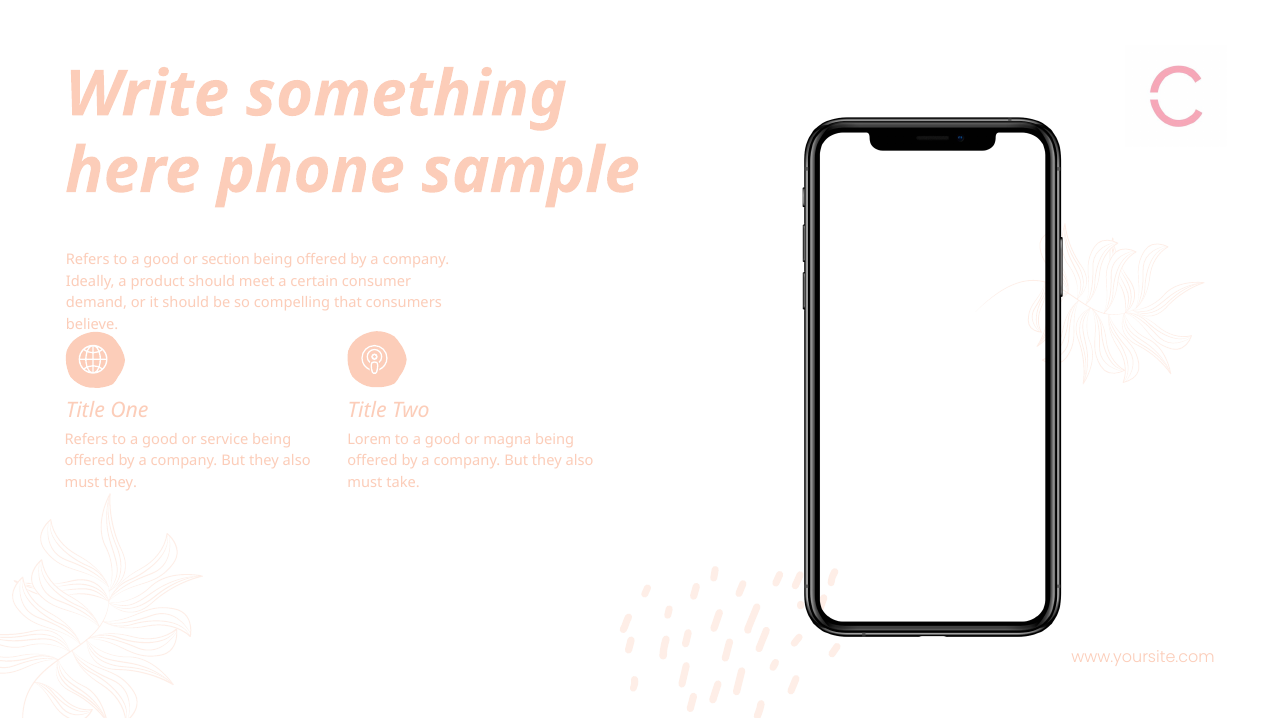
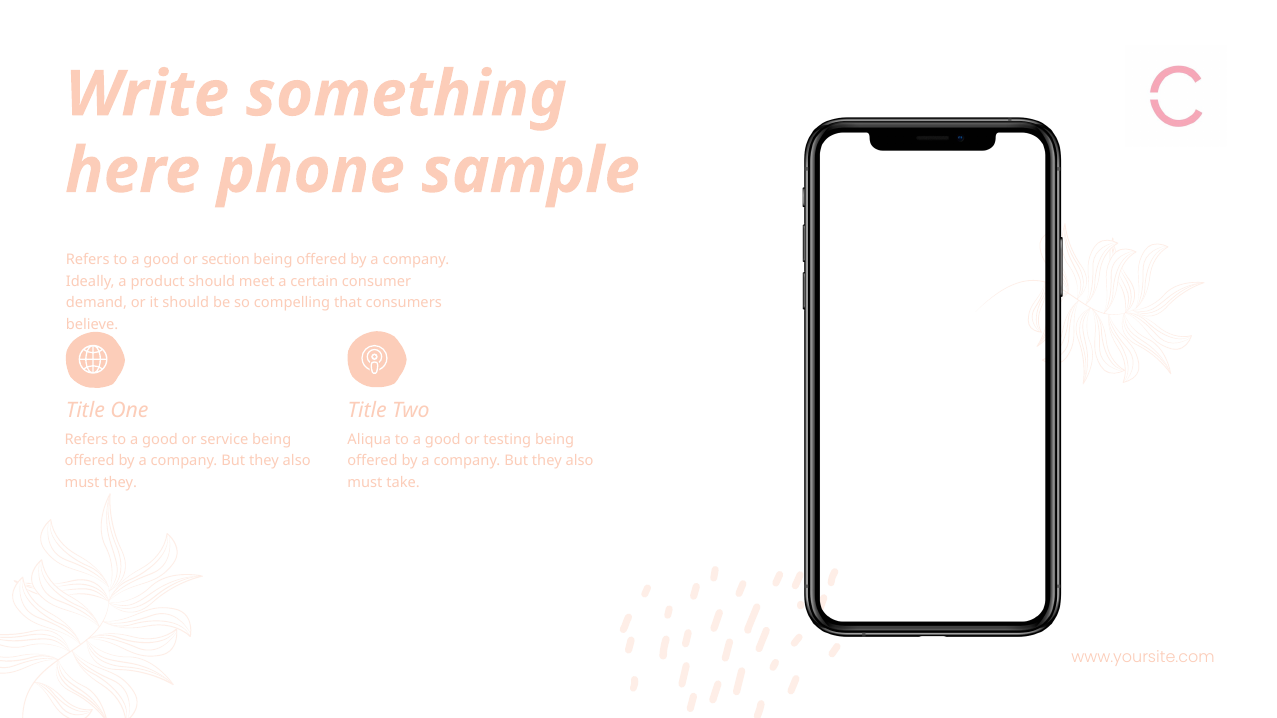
Lorem: Lorem -> Aliqua (369, 440)
magna: magna -> testing (507, 440)
